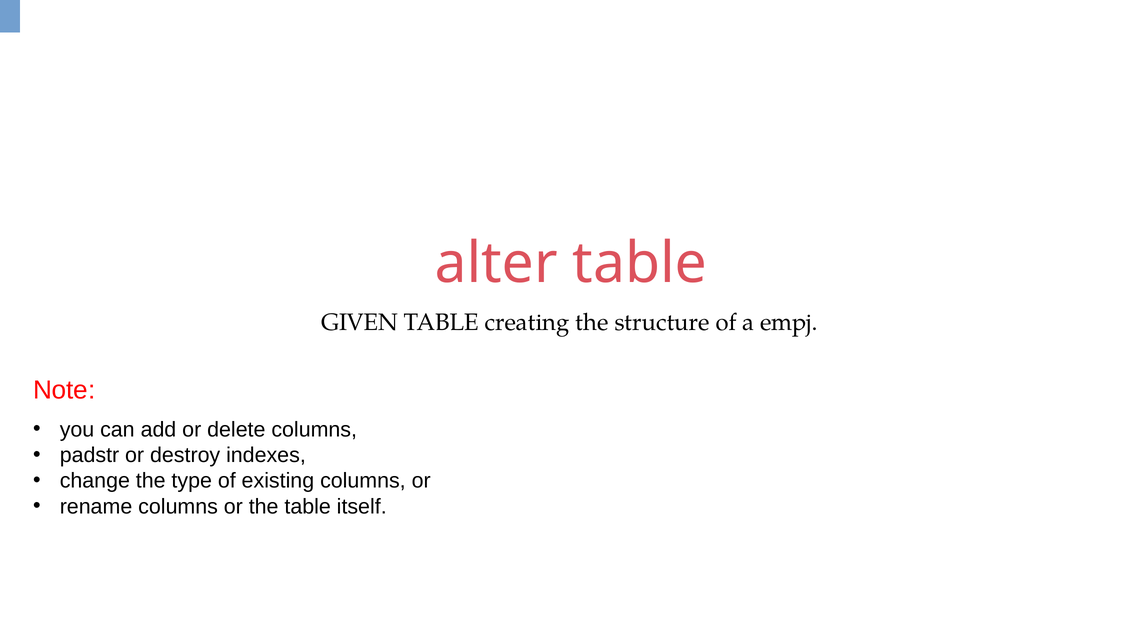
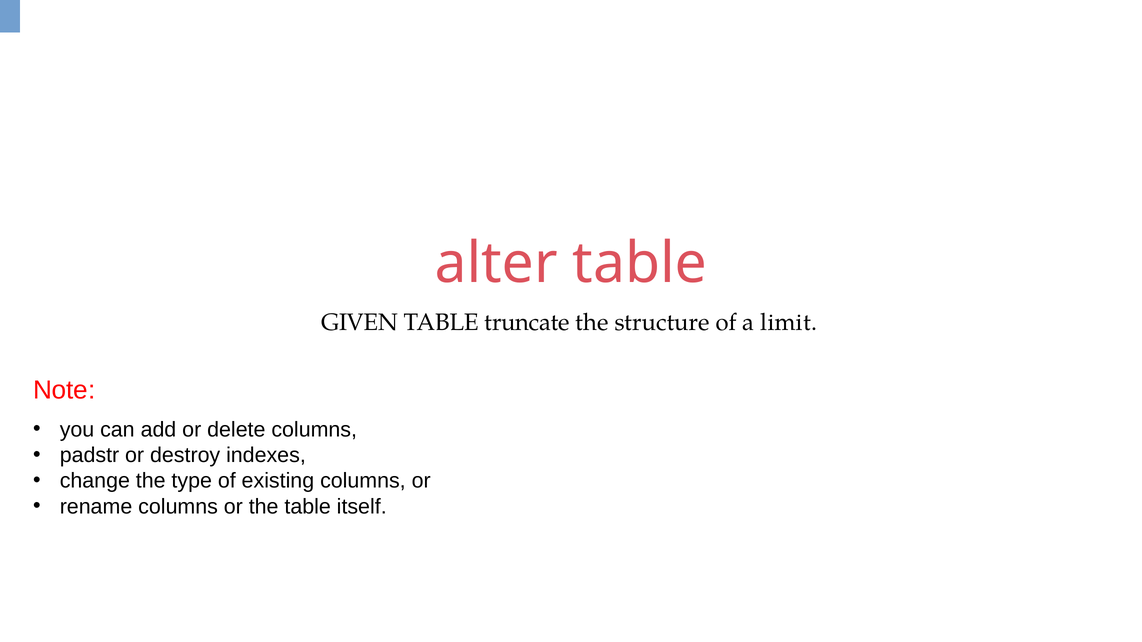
creating: creating -> truncate (527, 323)
empj: empj -> limit (789, 323)
